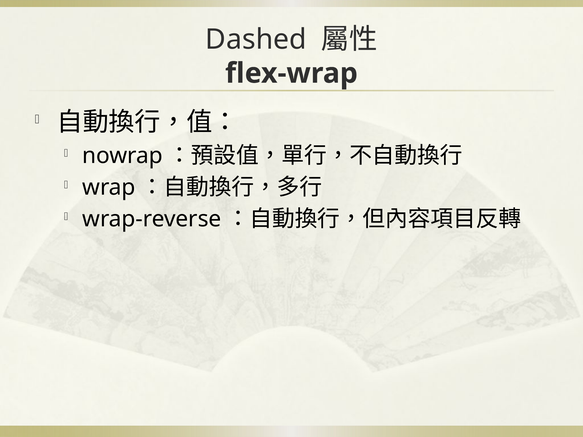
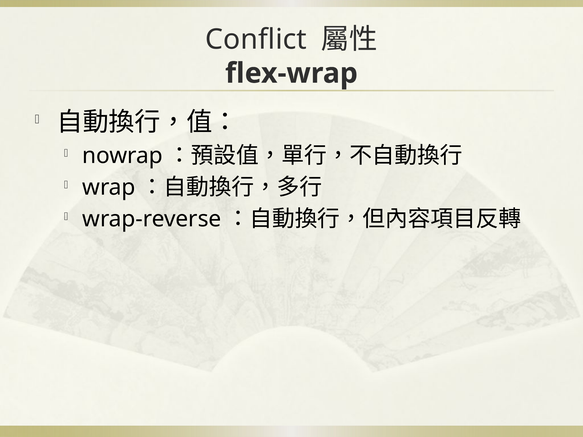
Dashed: Dashed -> Conflict (256, 39)
